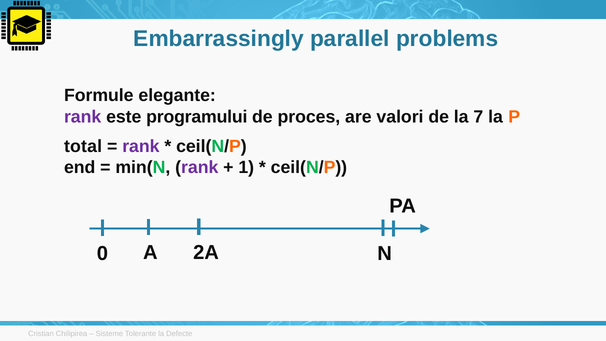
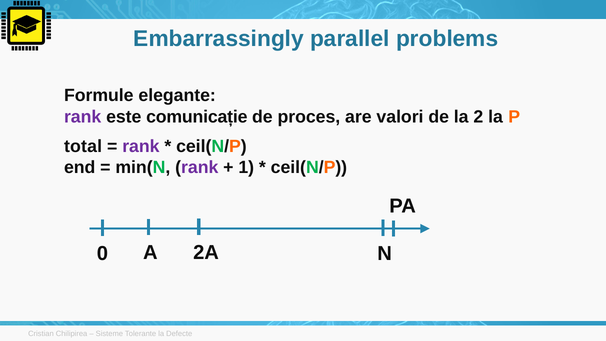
programului: programului -> comunicație (197, 117)
7: 7 -> 2 (478, 117)
